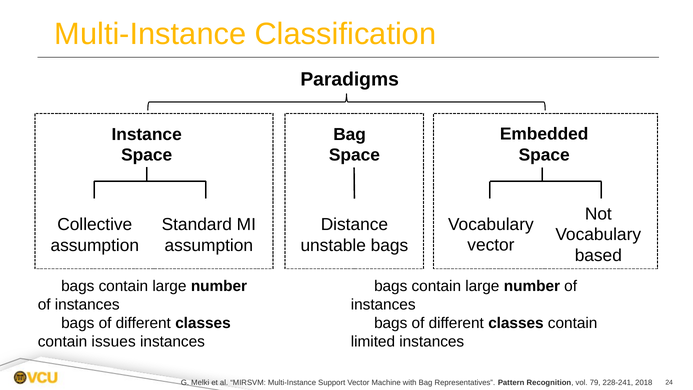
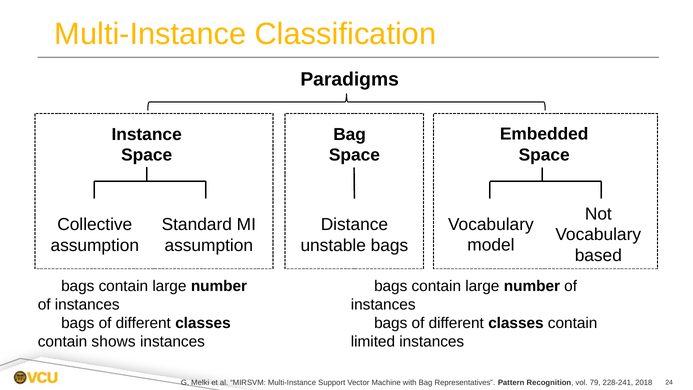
vector: vector -> model (491, 245)
issues: issues -> shows (114, 342)
